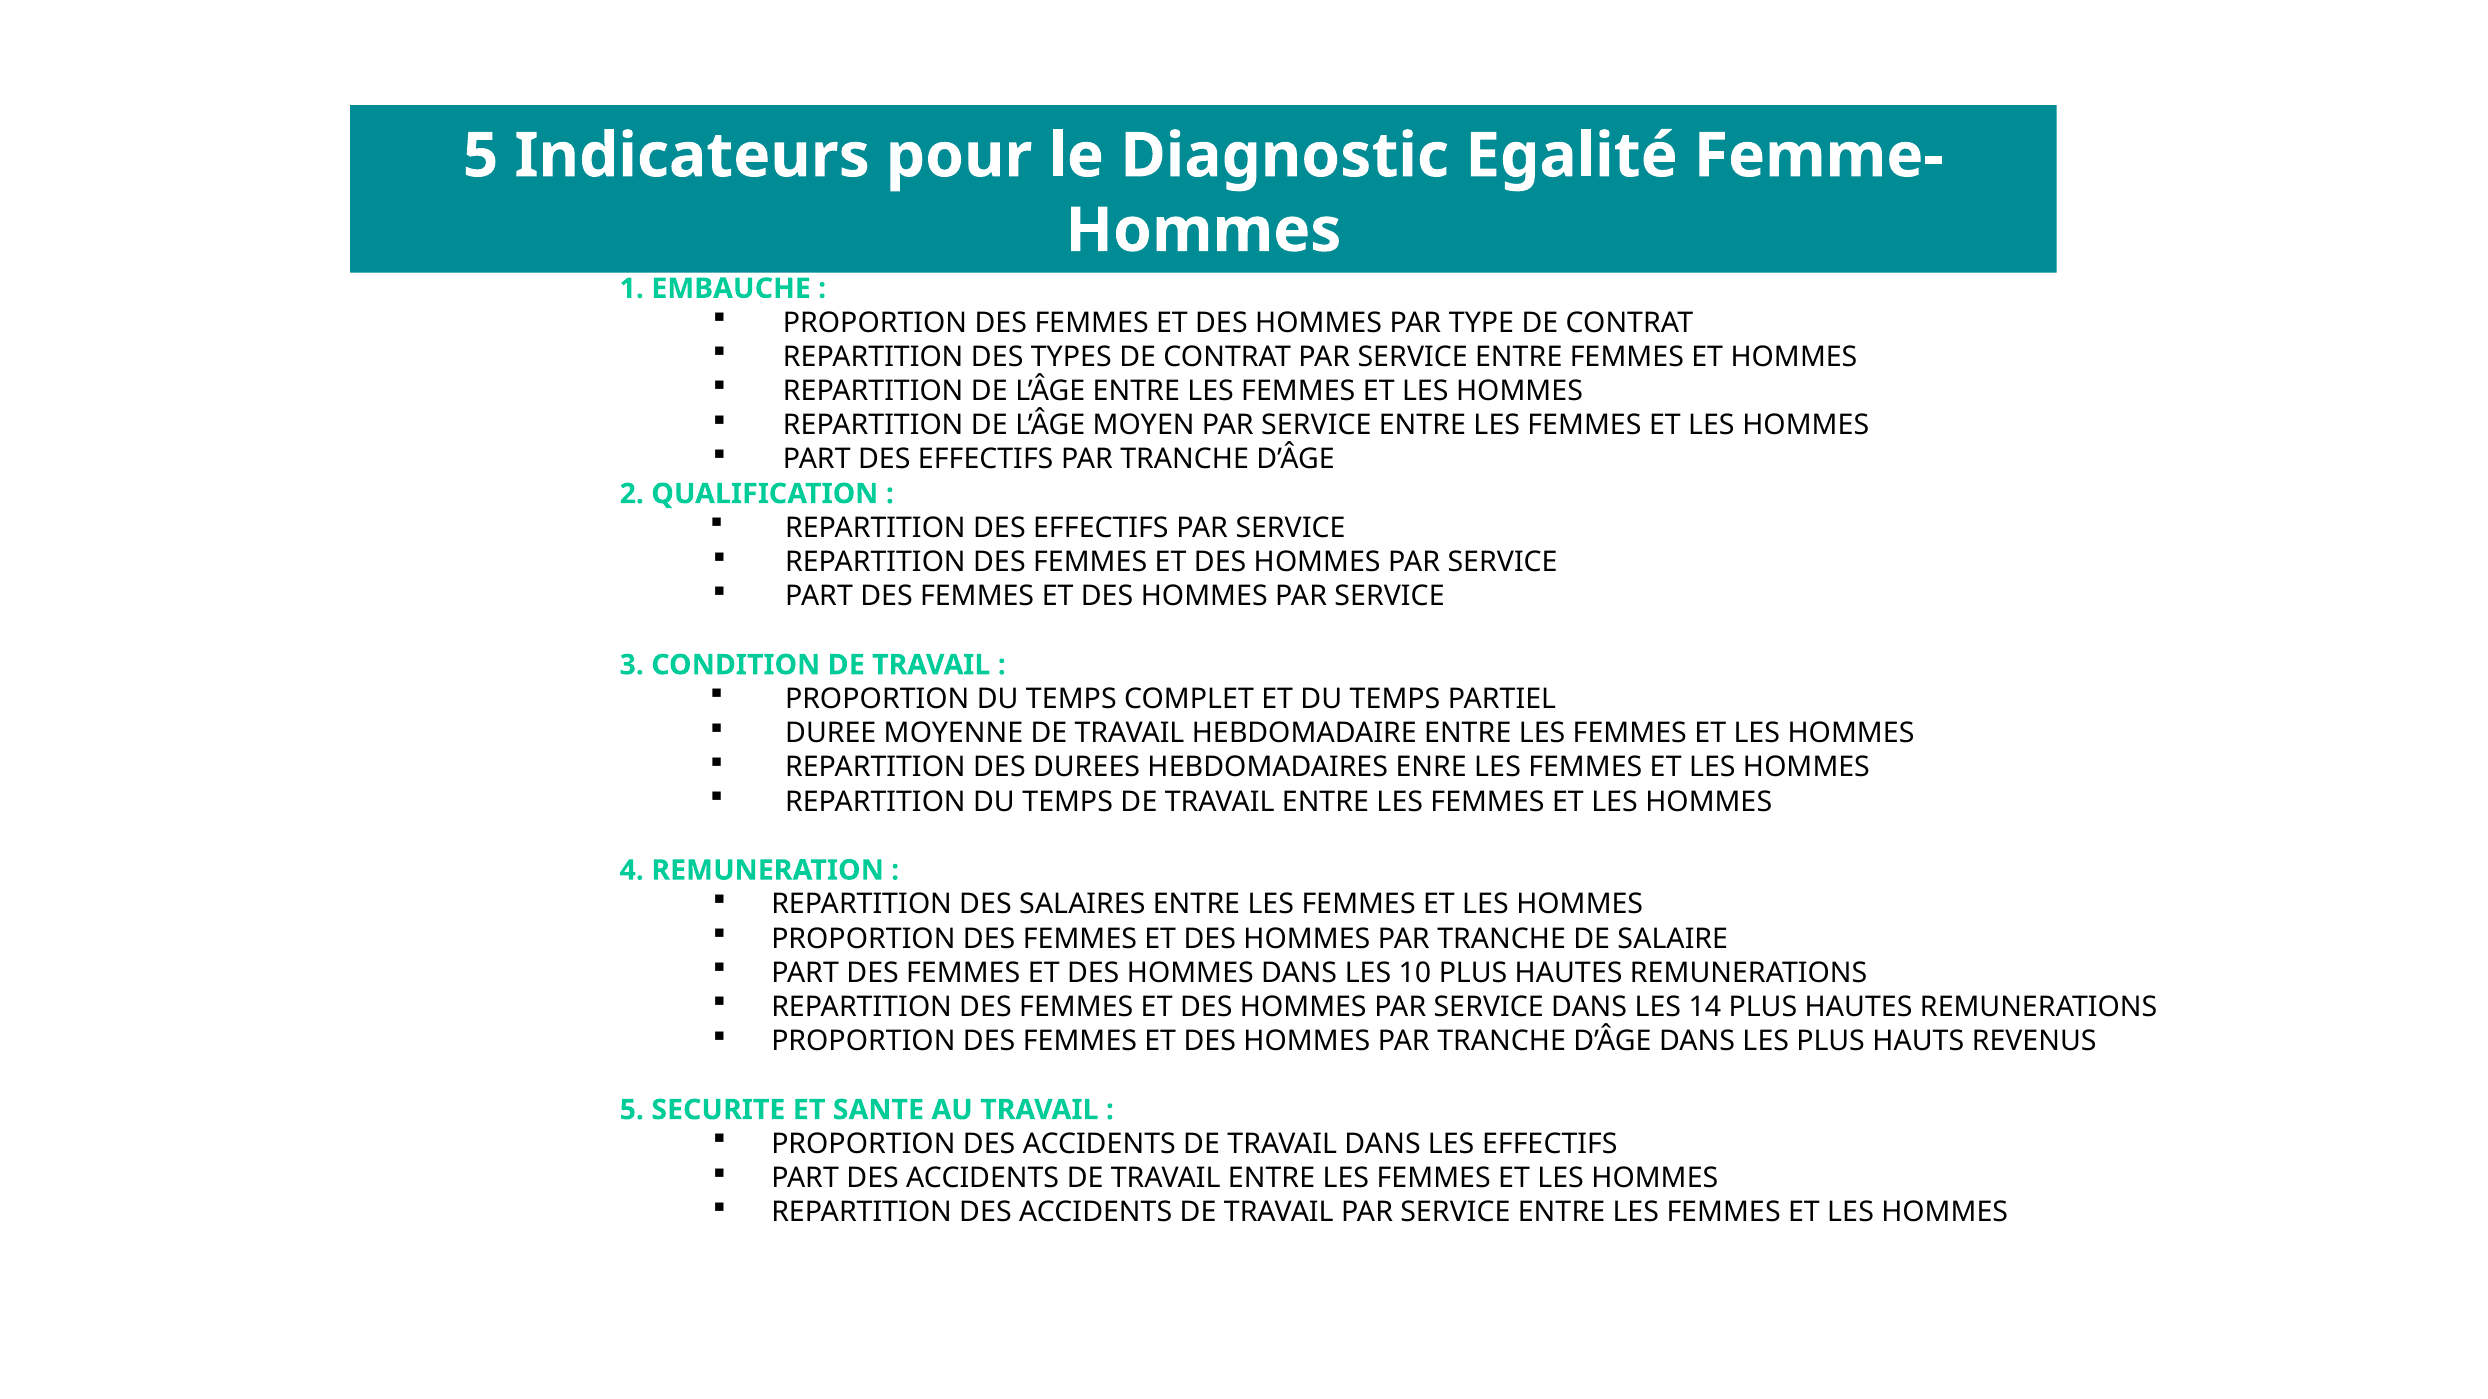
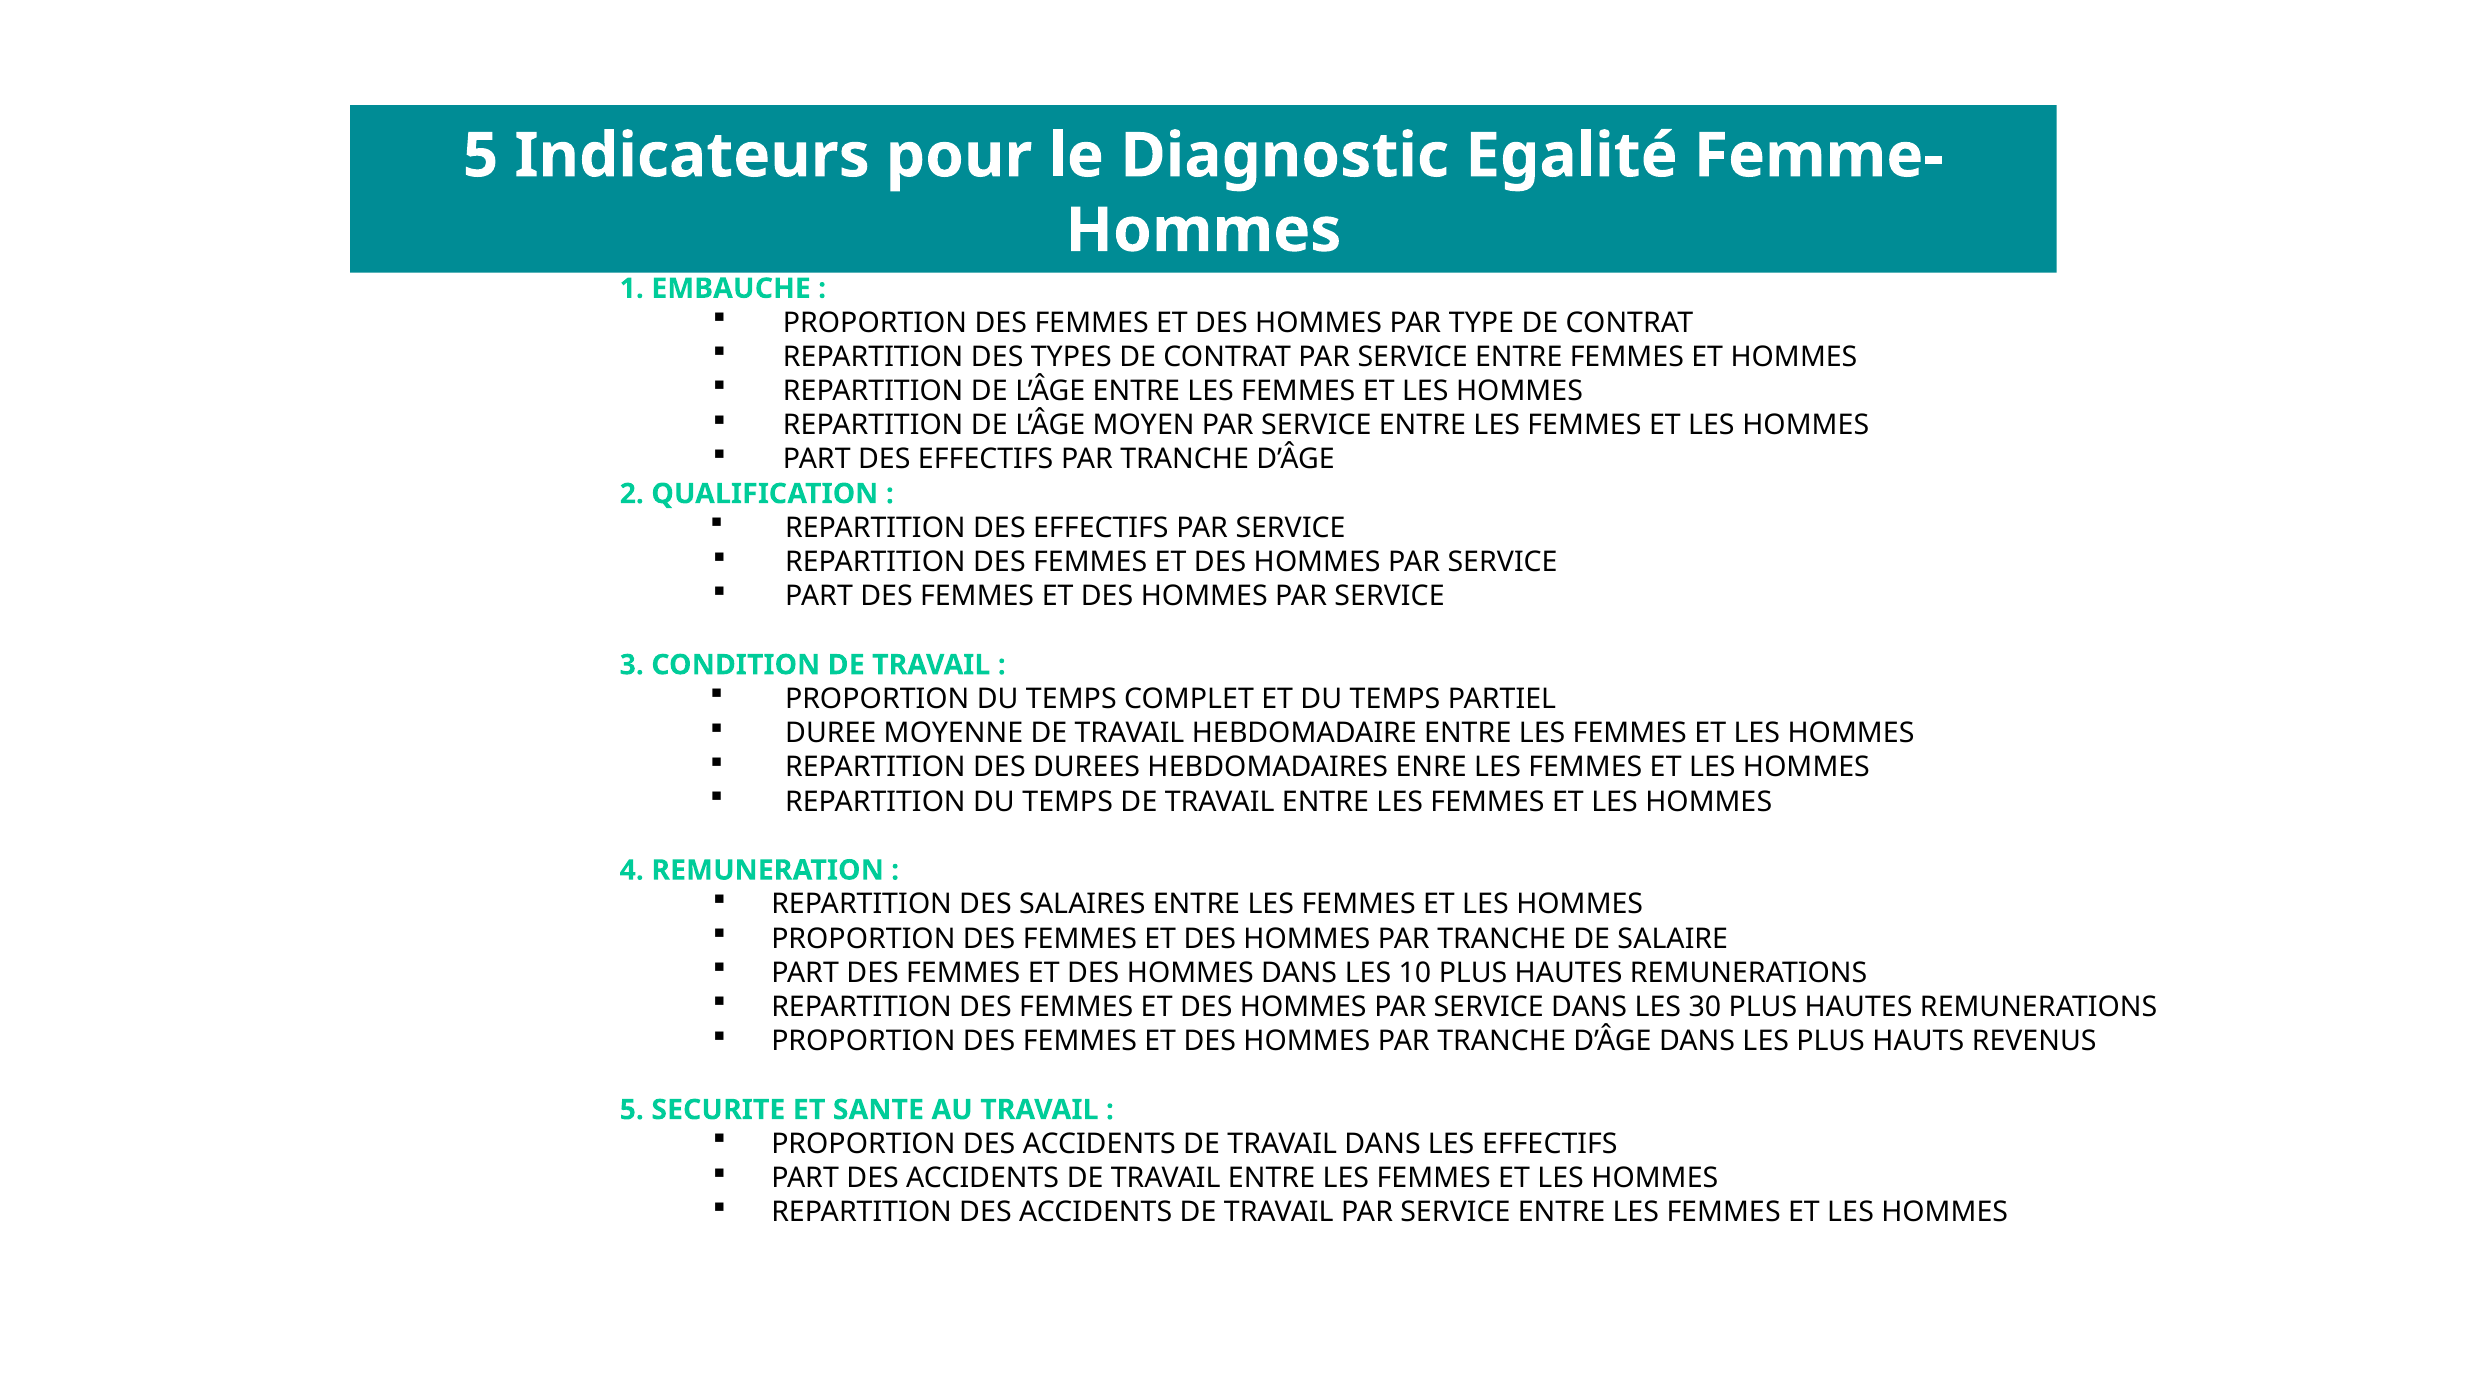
14: 14 -> 30 (1705, 1007)
